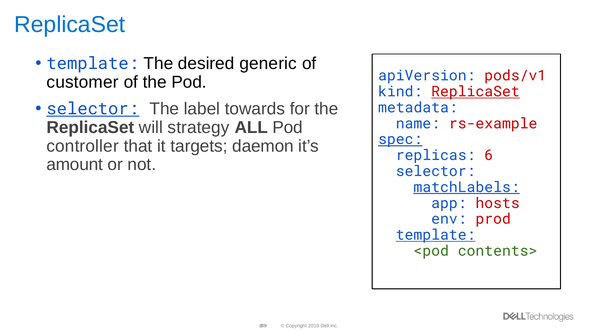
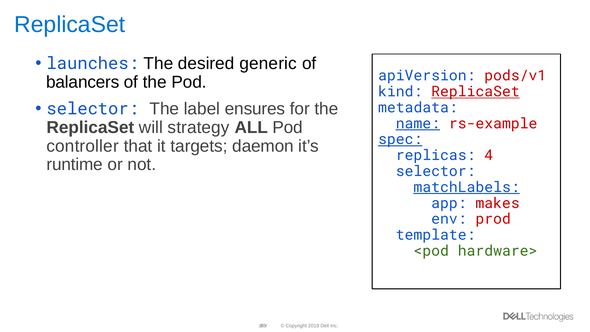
template: template -> launches (93, 63)
customer: customer -> balancers (83, 82)
selector underline: present -> none (93, 109)
towards: towards -> ensures (255, 109)
name underline: none -> present (418, 123)
6: 6 -> 4 (489, 155)
amount: amount -> runtime (75, 165)
hosts: hosts -> makes (498, 203)
template underline: present -> none (436, 235)
contents>: contents> -> hardware> (498, 251)
